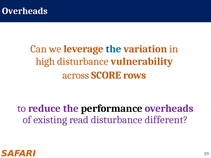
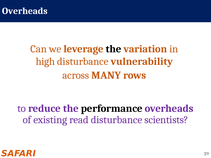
the colour: blue -> black (114, 49)
SCORE: SCORE -> MANY (106, 75)
different: different -> scientists (166, 120)
